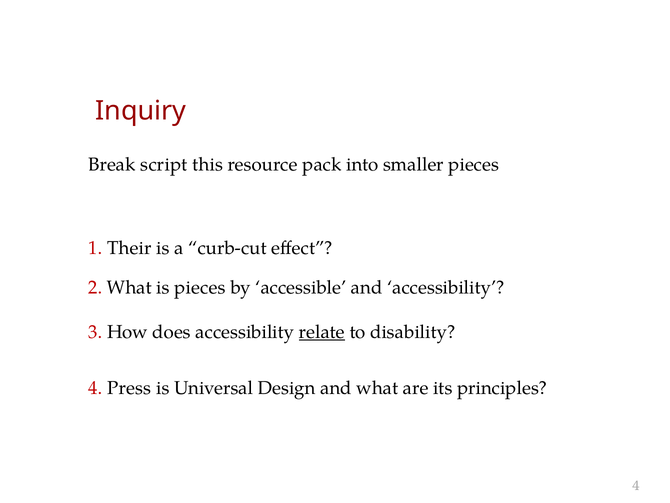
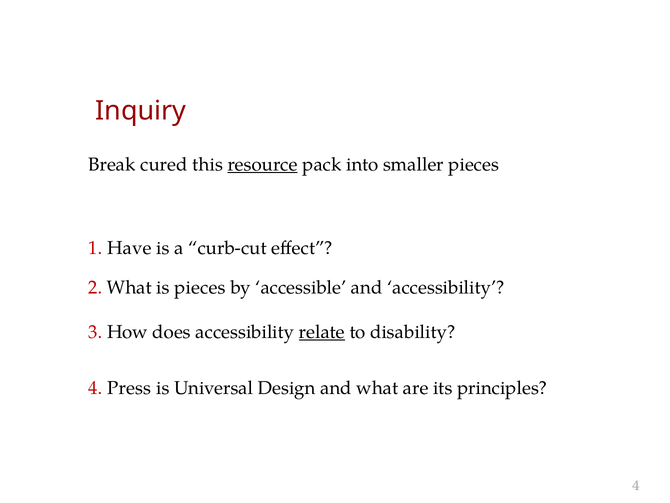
script: script -> cured (164, 164)
resource underline: none -> present (263, 164)
Their: Their -> Have (129, 248)
